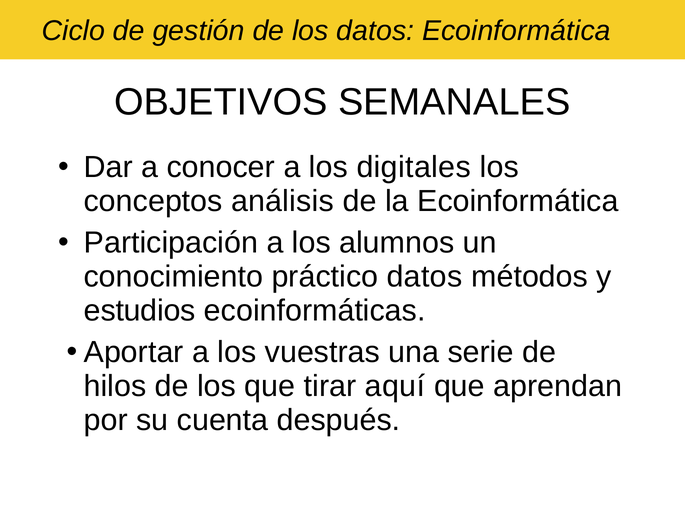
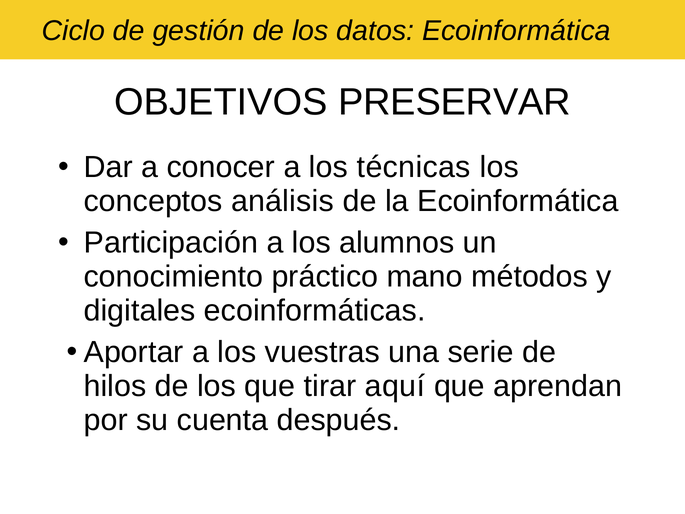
SEMANALES: SEMANALES -> PRESERVAR (454, 102)
digitales: digitales -> técnicas (414, 167)
práctico datos: datos -> mano (425, 276)
estudios: estudios -> digitales (140, 310)
